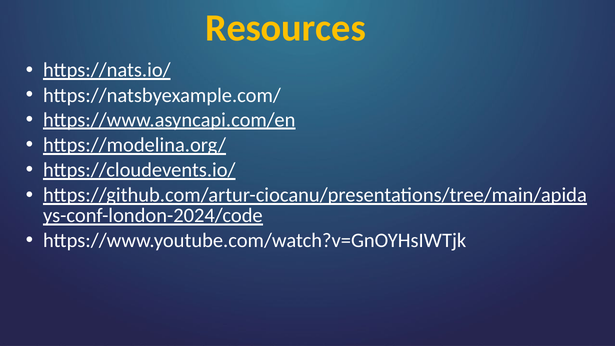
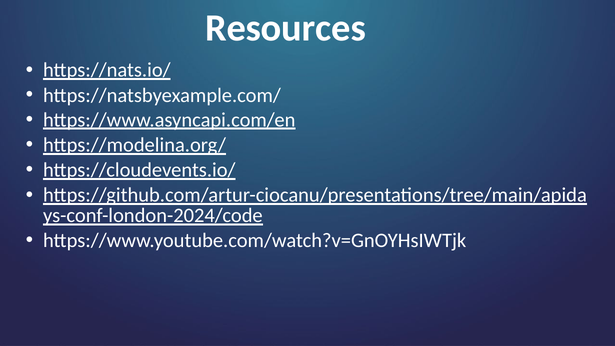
Resources colour: yellow -> white (285, 28)
